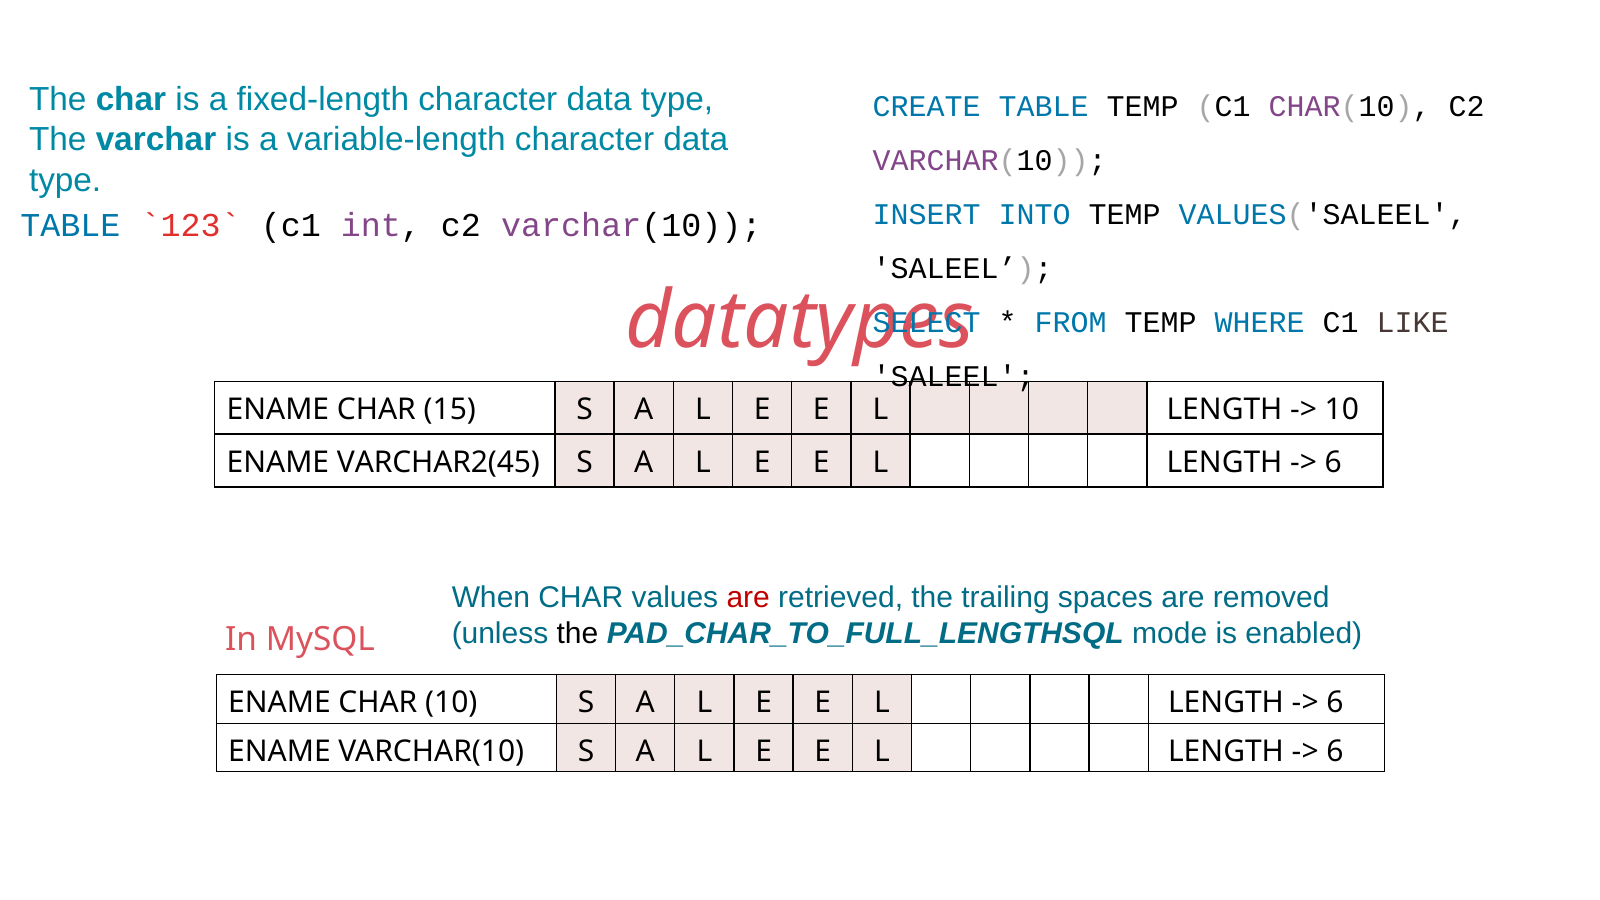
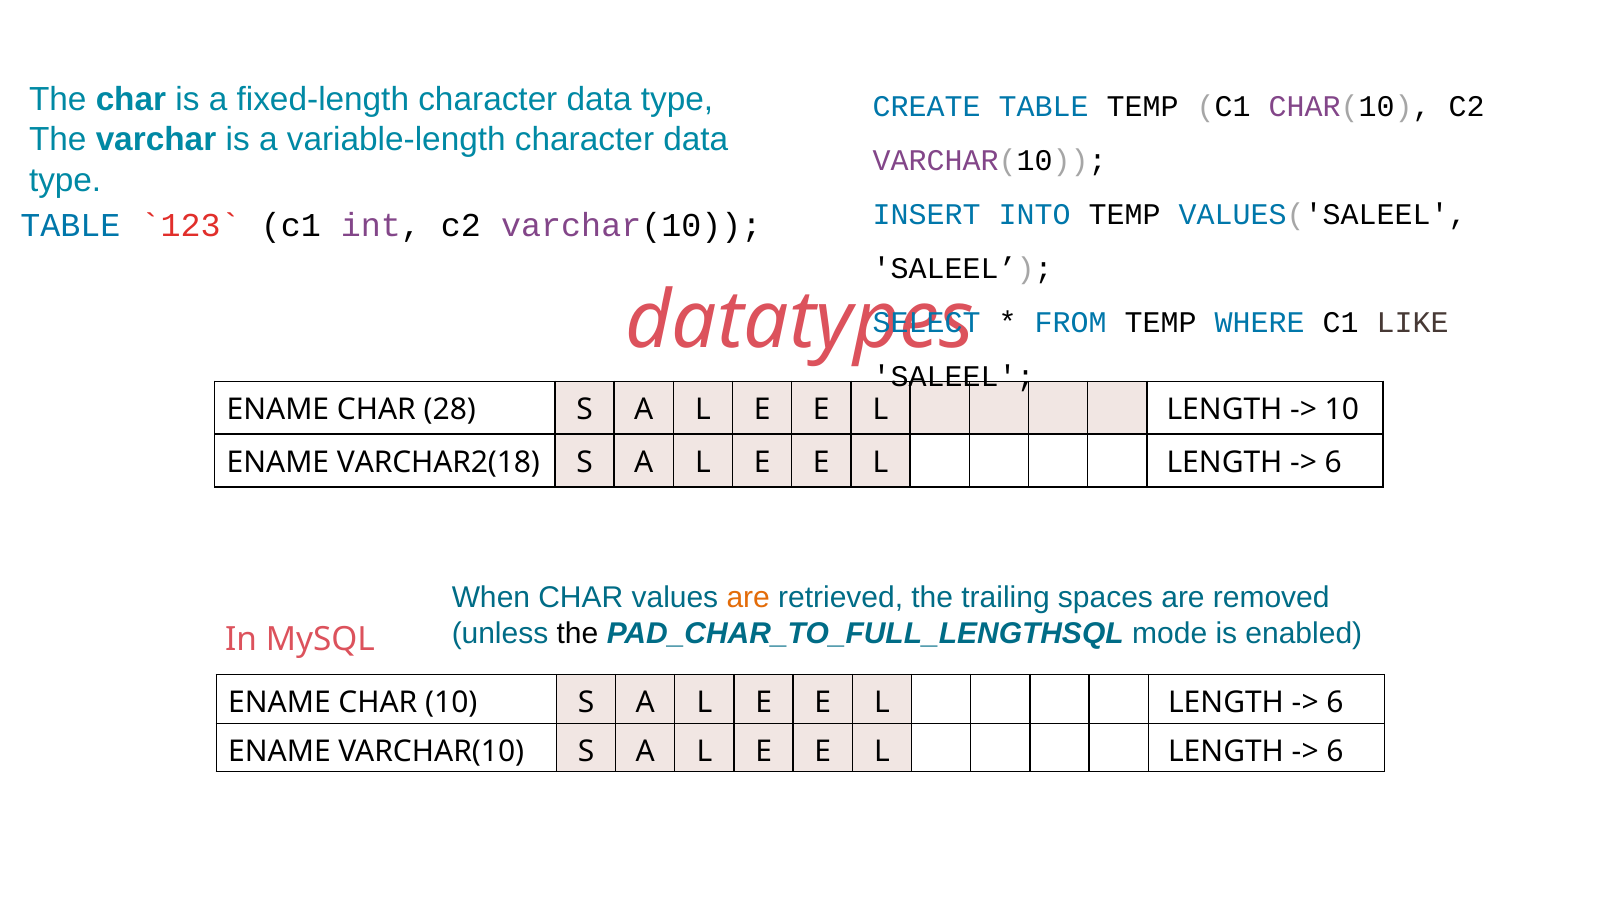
15: 15 -> 28 (450, 409)
VARCHAR2(45: VARCHAR2(45 -> VARCHAR2(18 (438, 462)
are colour: red -> orange (748, 598)
